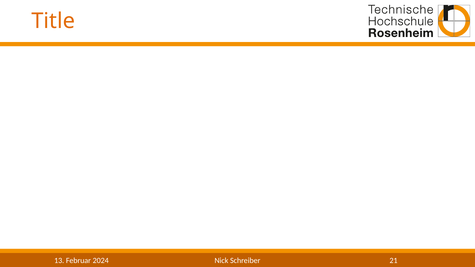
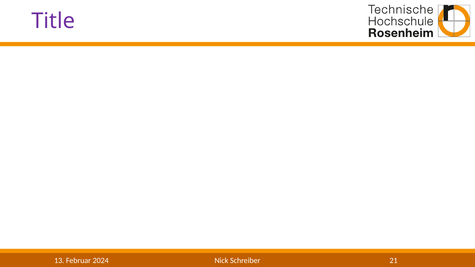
Title colour: orange -> purple (53, 21)
